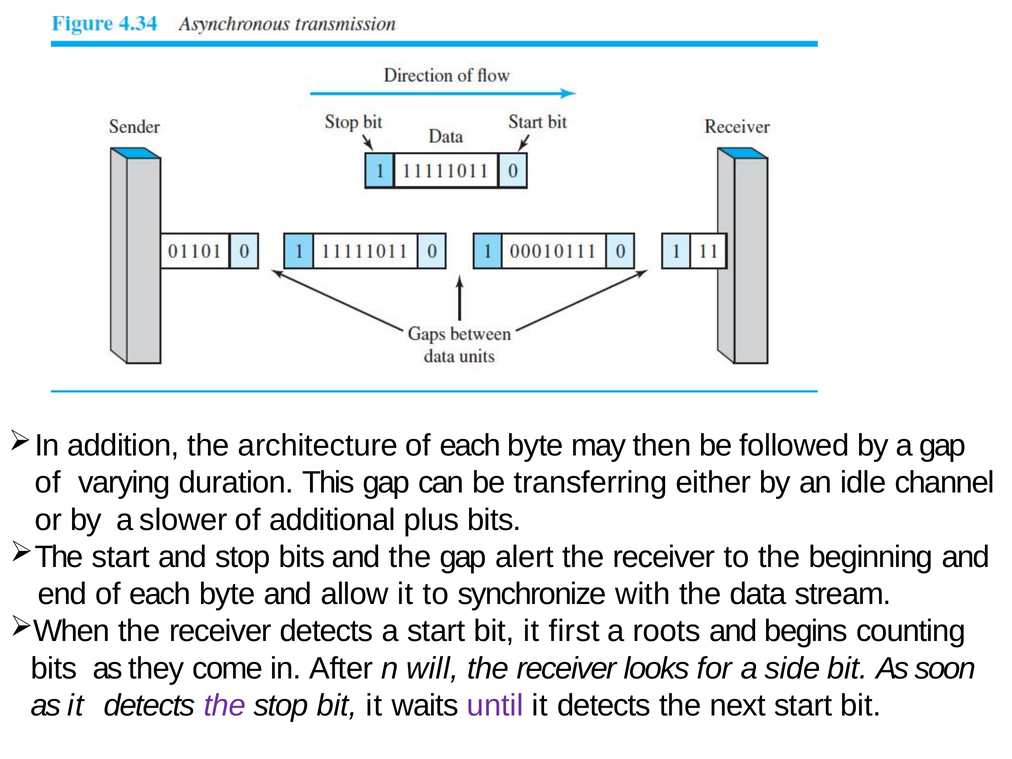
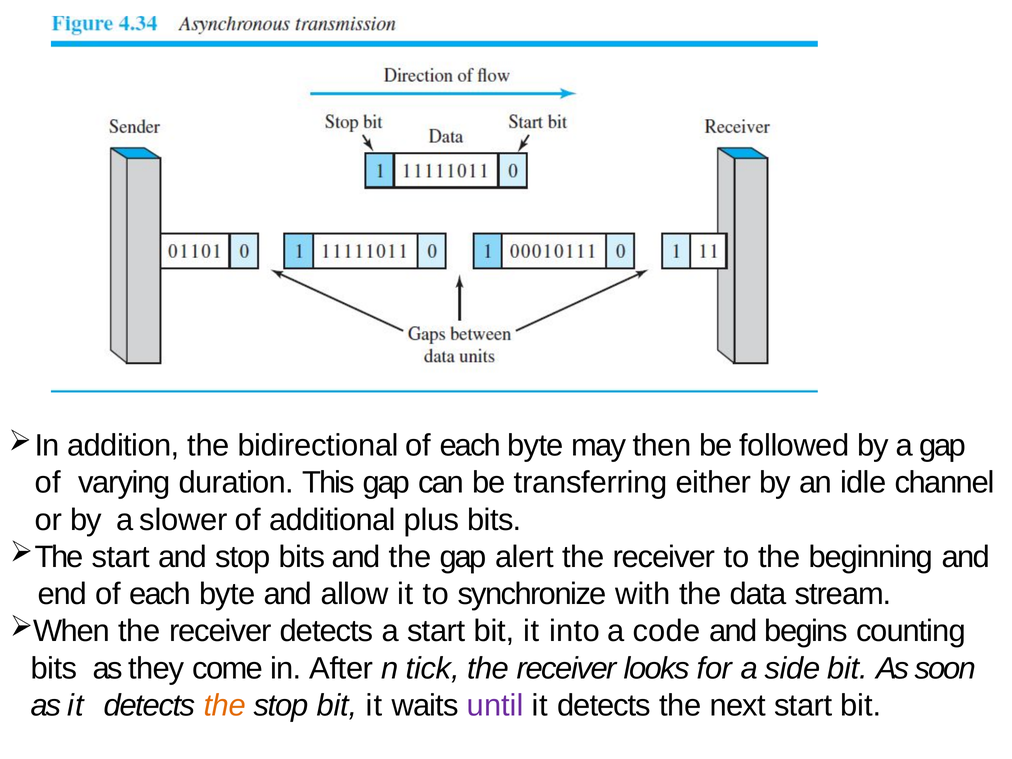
architecture: architecture -> bidirectional (318, 446)
first: first -> into (574, 631)
roots: roots -> code (666, 631)
will: will -> tick (433, 668)
the colour: purple -> orange (225, 705)
